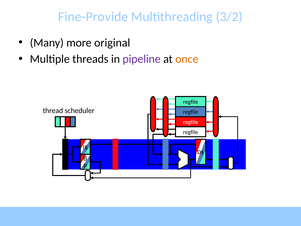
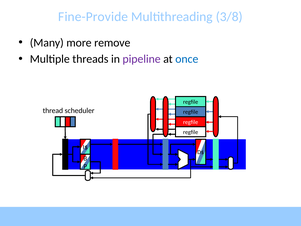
3/2: 3/2 -> 3/8 (229, 17)
original: original -> remove (112, 43)
once colour: orange -> blue (187, 59)
